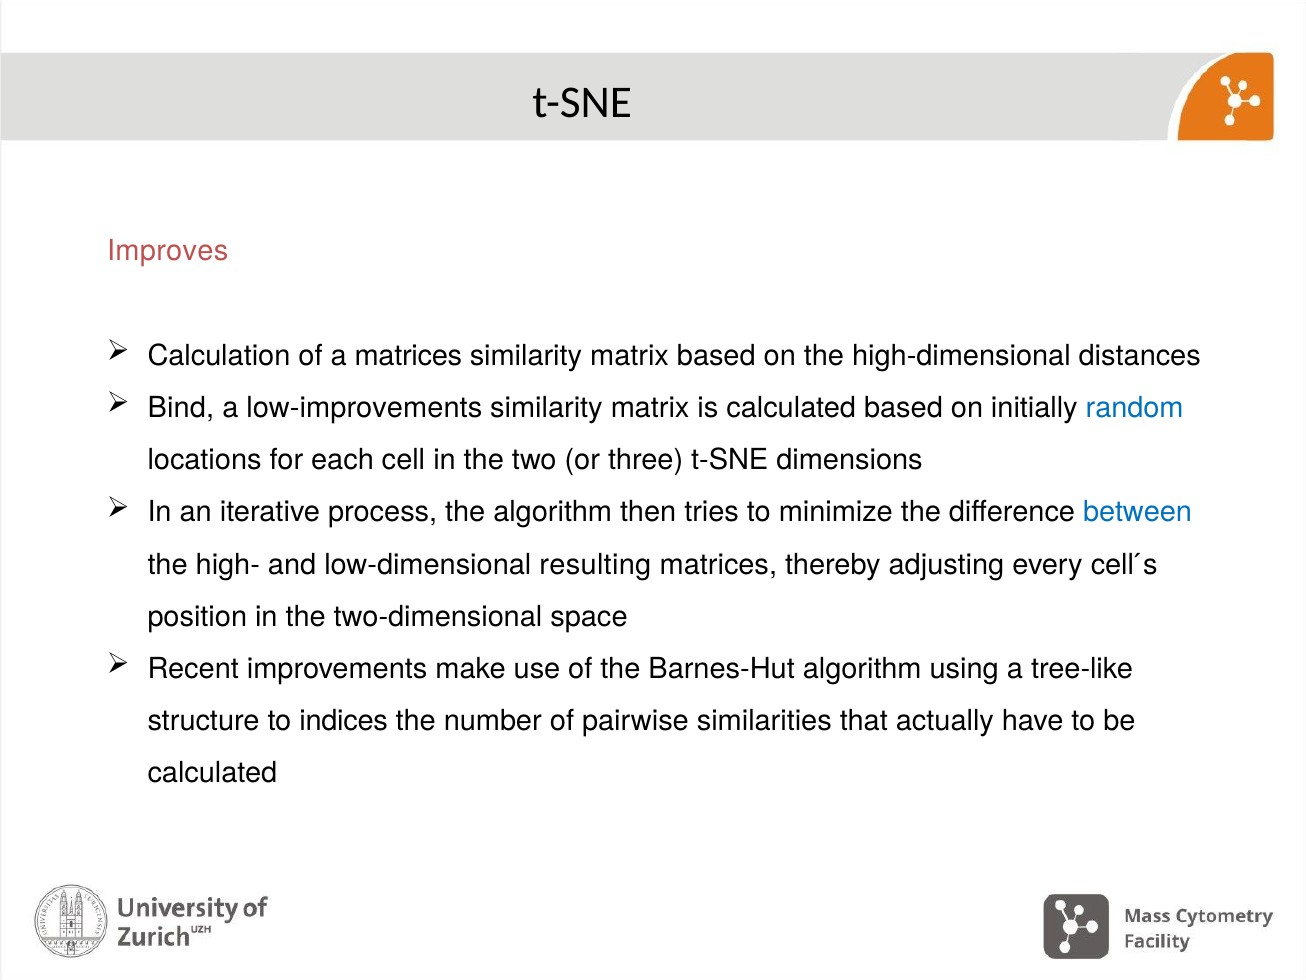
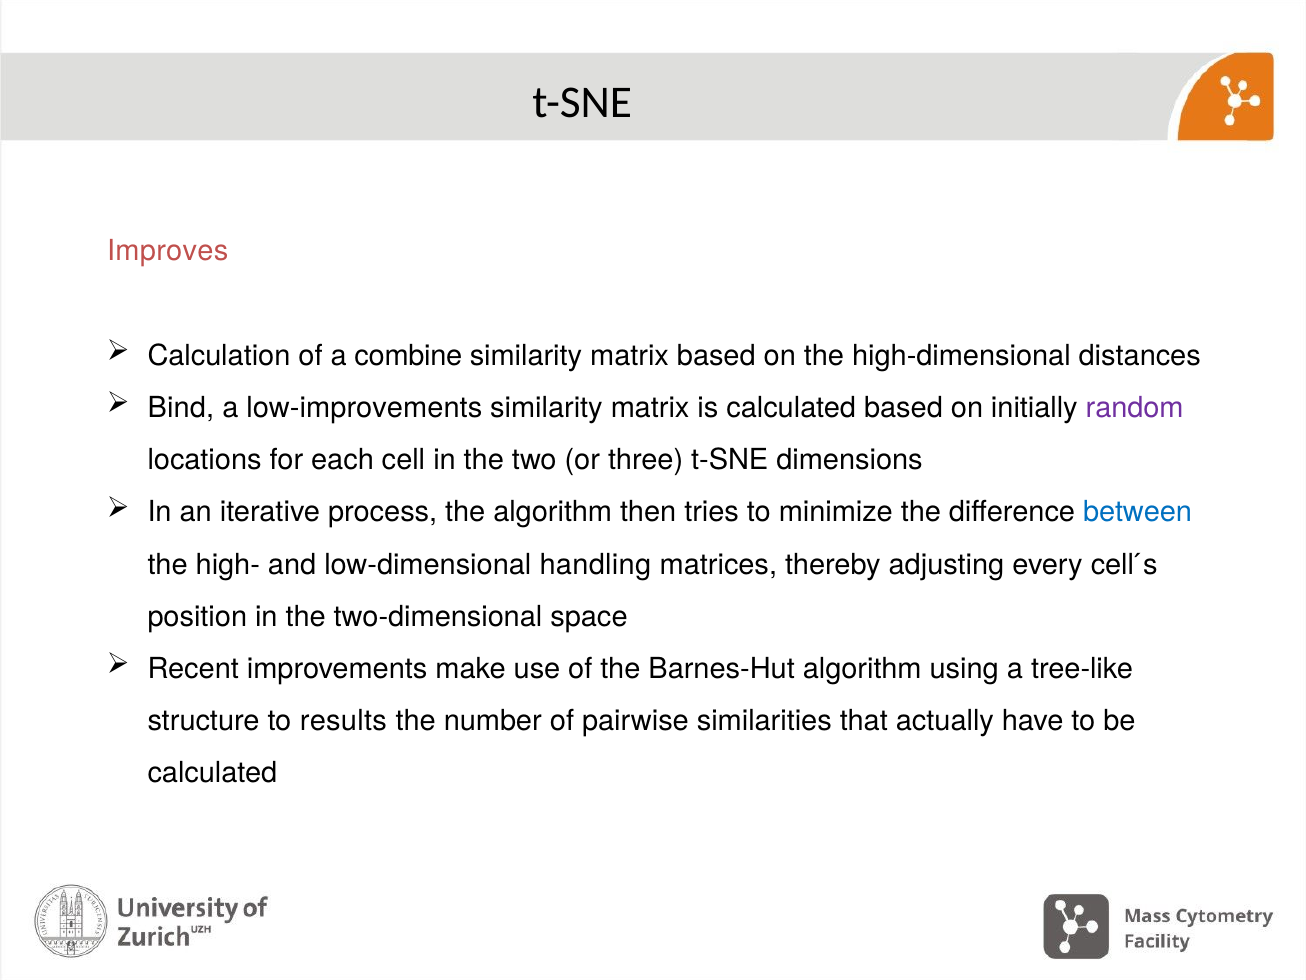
a matrices: matrices -> combine (408, 355)
random colour: blue -> purple (1135, 408)
resulting: resulting -> handling (595, 564)
indices: indices -> results (343, 721)
